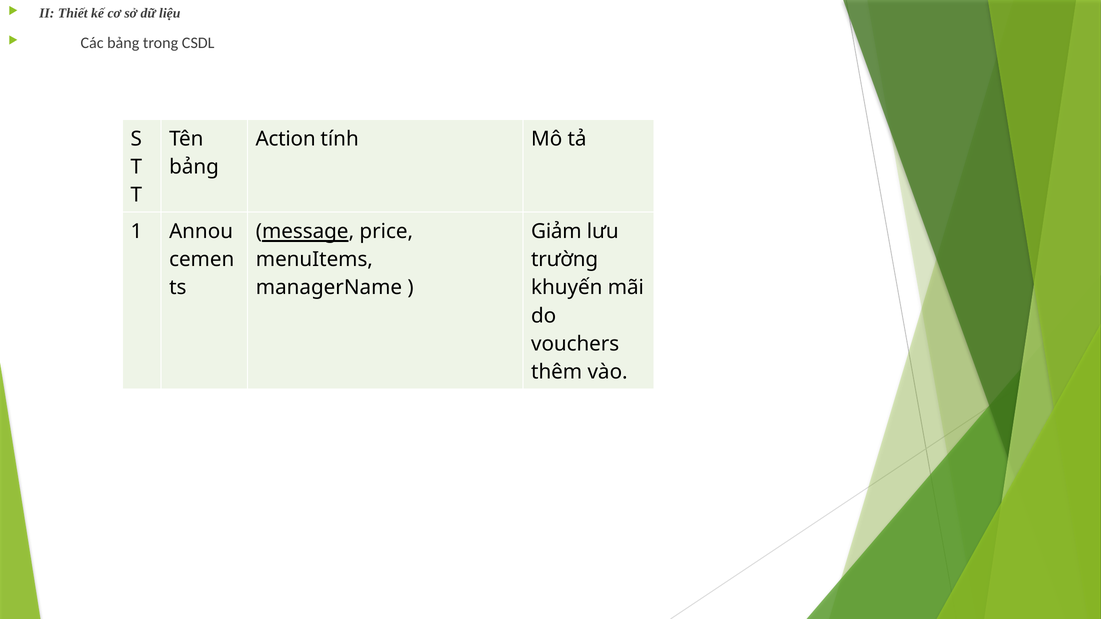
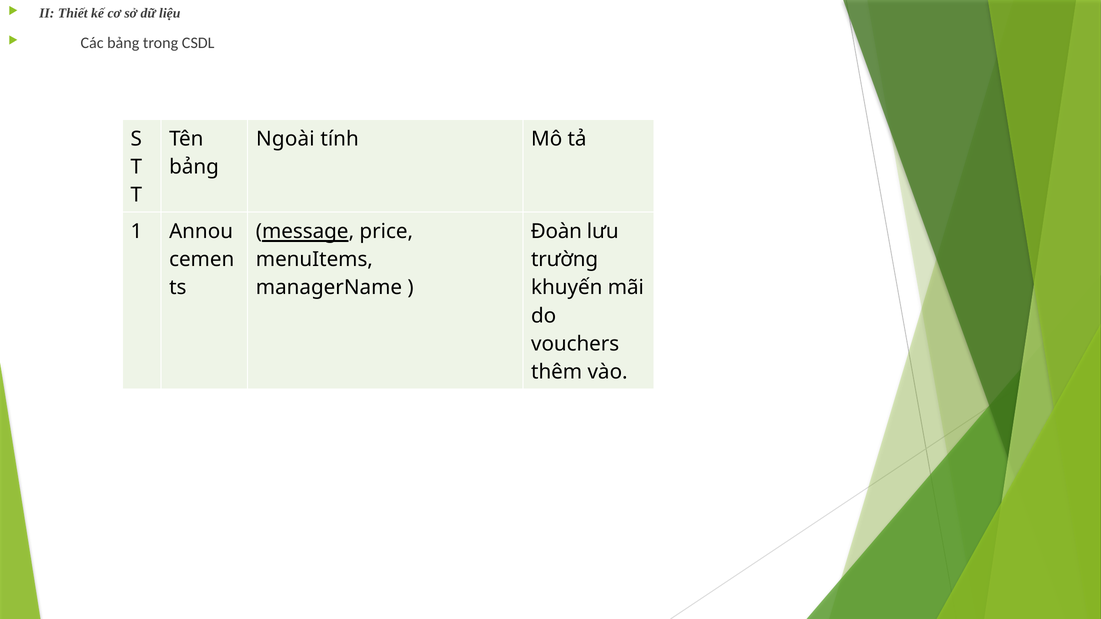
Action: Action -> Ngoài (285, 139)
Giảm: Giảm -> Đoàn (556, 232)
